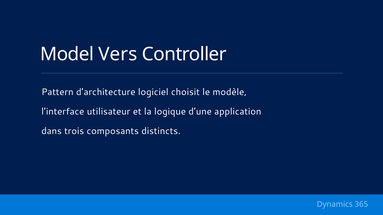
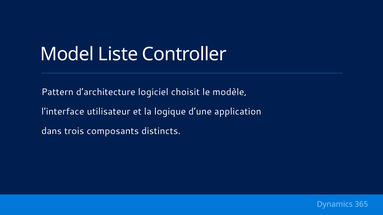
Vers: Vers -> Liste (118, 54)
